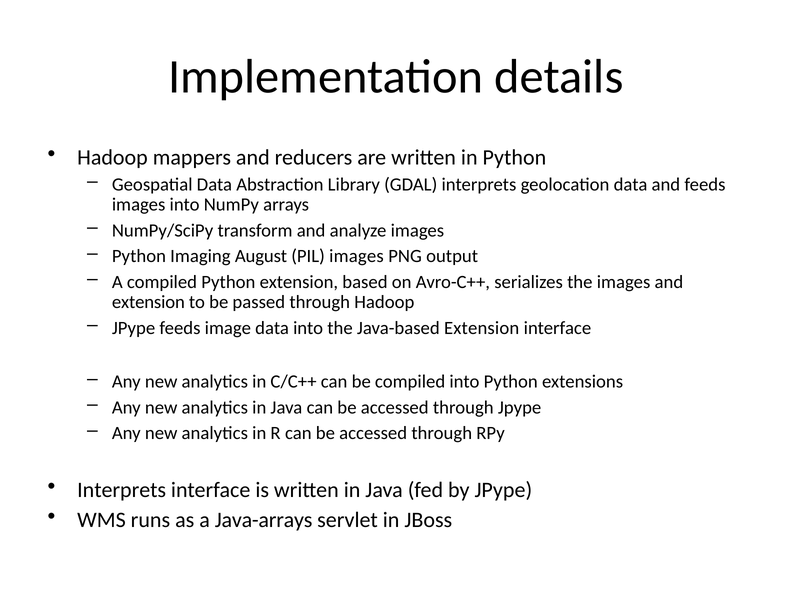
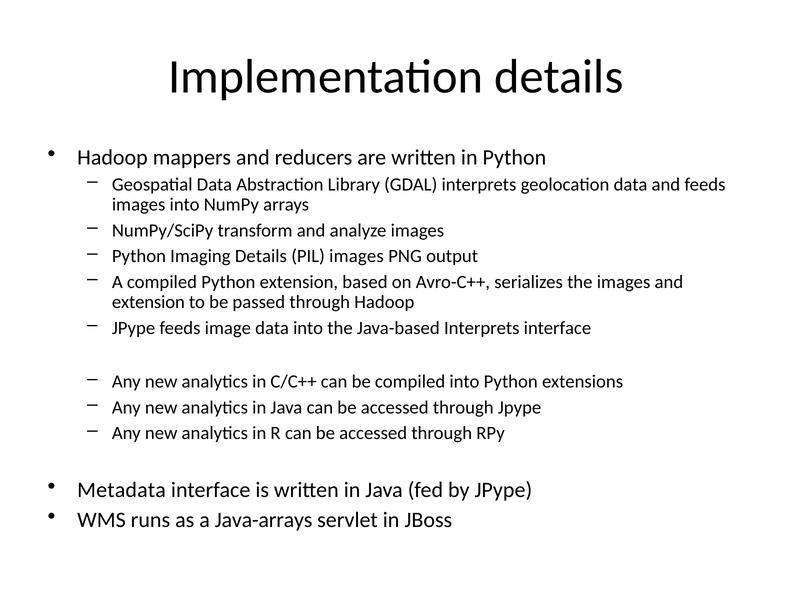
Imaging August: August -> Details (261, 256)
Java-based Extension: Extension -> Interprets (482, 328)
Interprets: Interprets -> Metadata (122, 490)
